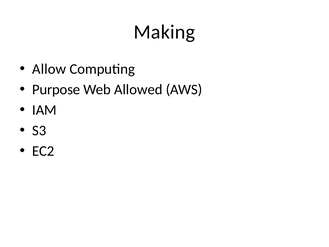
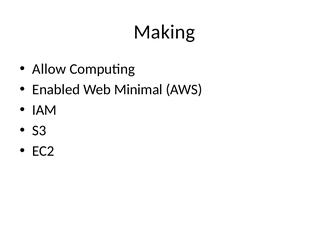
Purpose: Purpose -> Enabled (56, 89)
Allowed: Allowed -> Minimal (138, 89)
